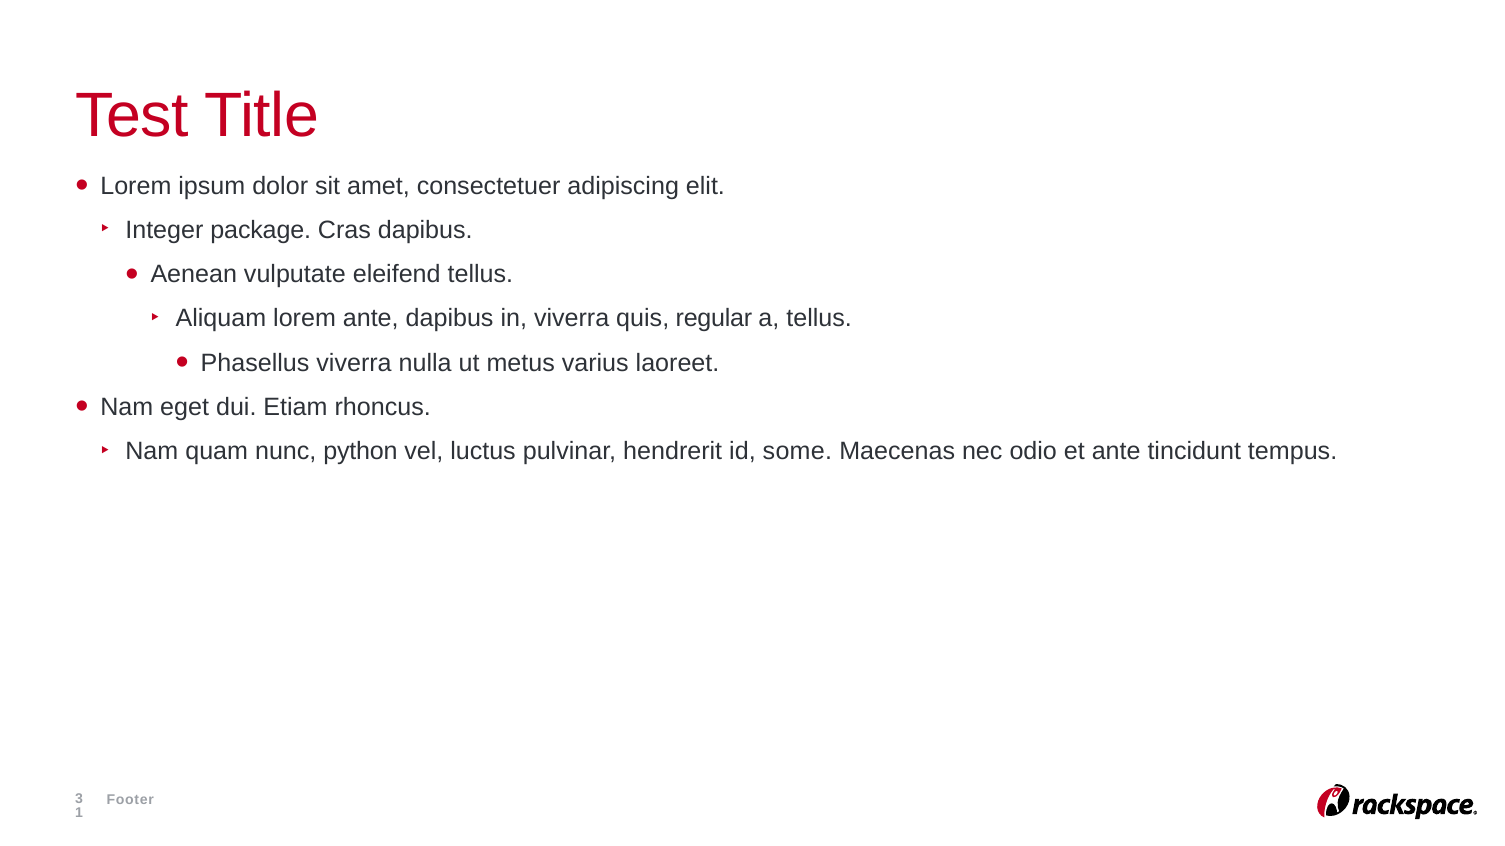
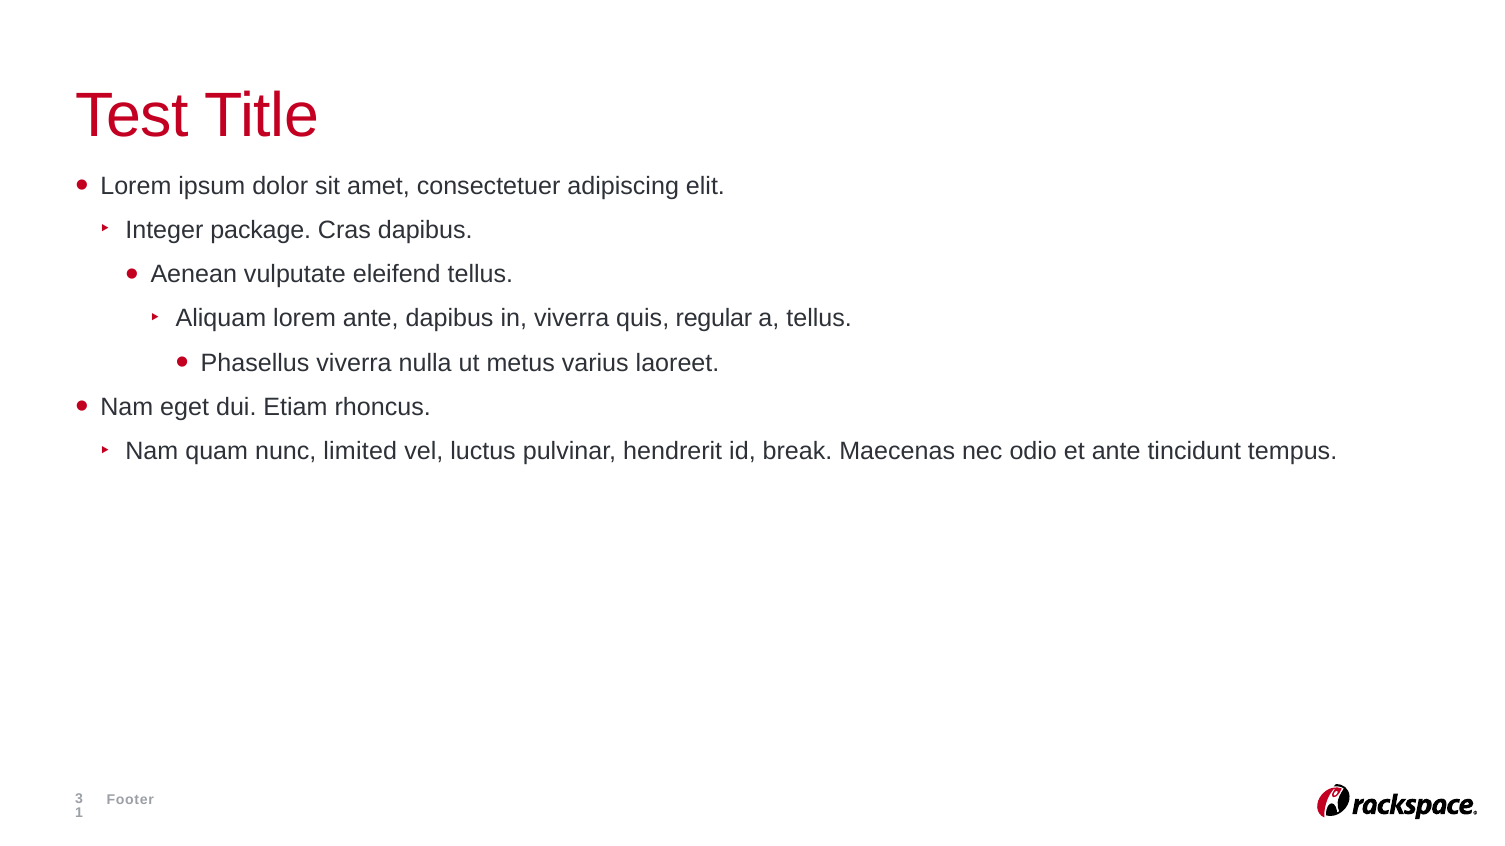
python: python -> limited (360, 452)
some: some -> break (798, 452)
